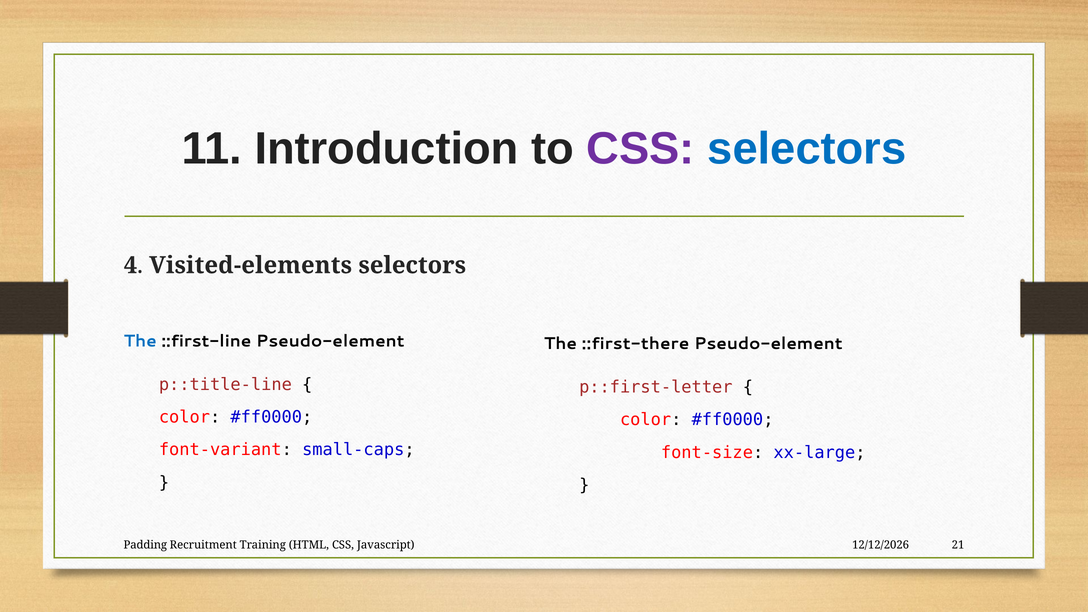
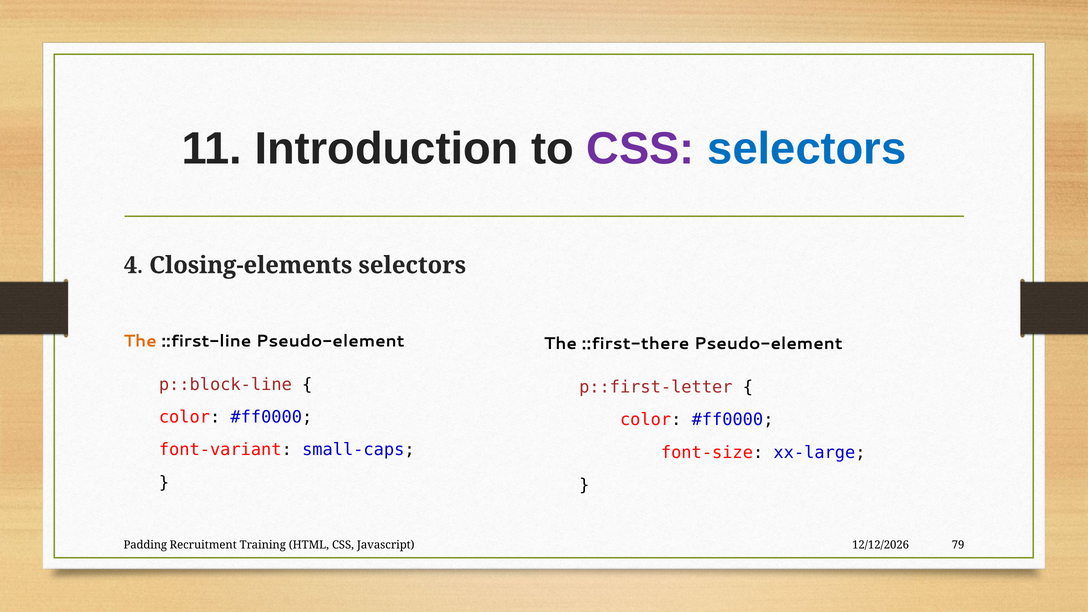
Visited-elements: Visited-elements -> Closing-elements (251, 265)
The colour: blue -> orange (140, 341)
p::title-line: p::title-line -> p::block-line (225, 384)
21: 21 -> 79 (958, 545)
